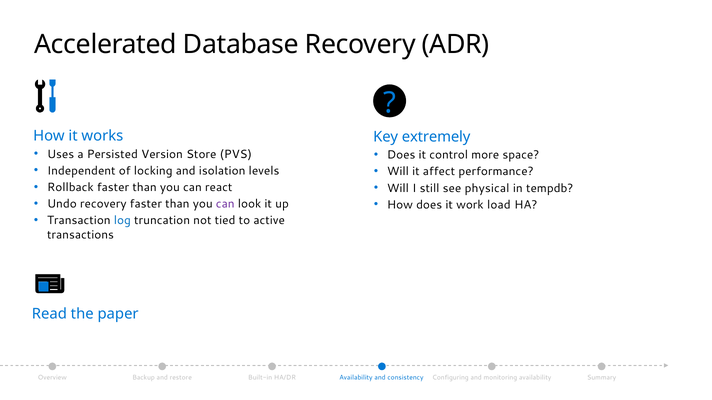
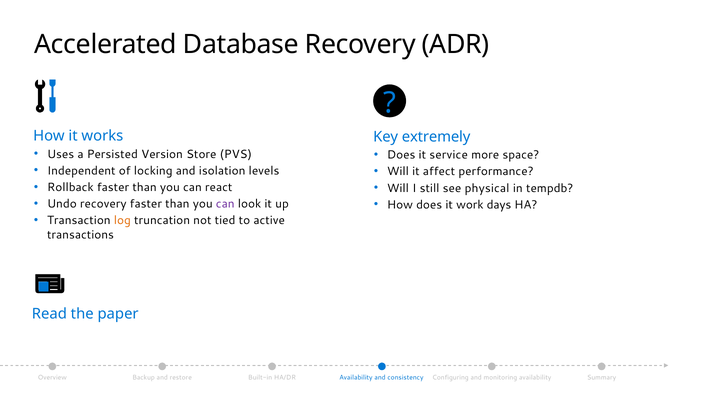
control: control -> service (449, 155)
load: load -> days (499, 205)
log colour: blue -> orange (122, 221)
